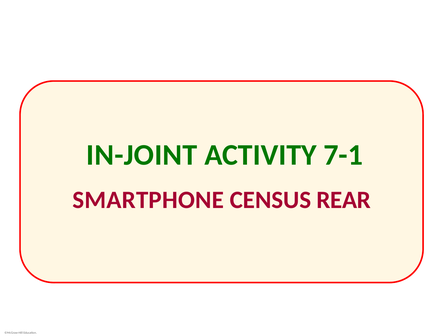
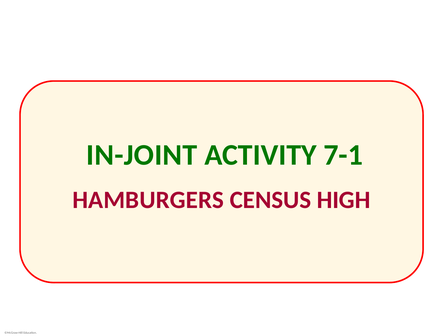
SMARTPHONE: SMARTPHONE -> HAMBURGERS (148, 200)
REAR: REAR -> HIGH (344, 200)
